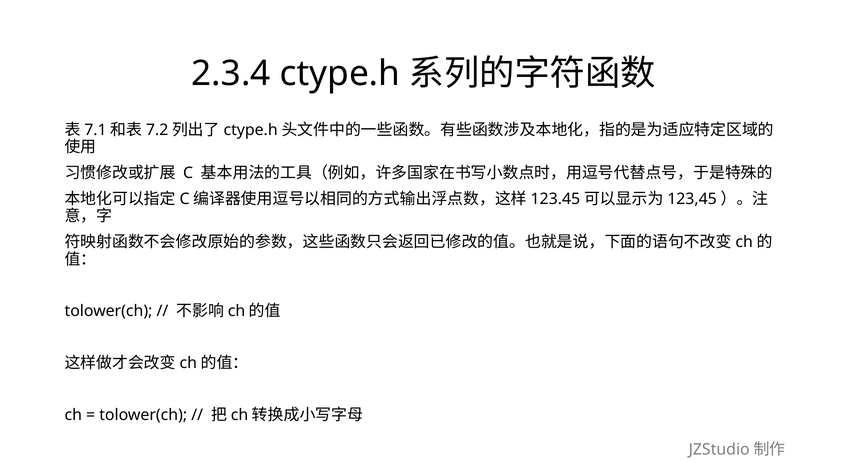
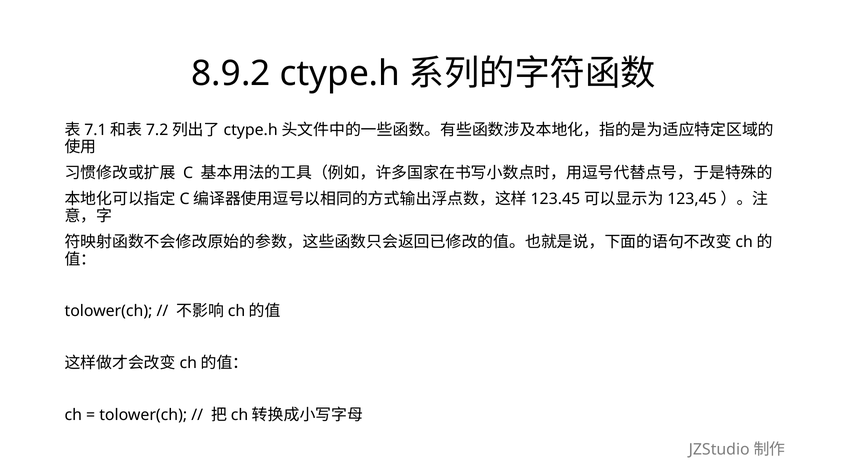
2.3.4: 2.3.4 -> 8.9.2 (231, 74)
